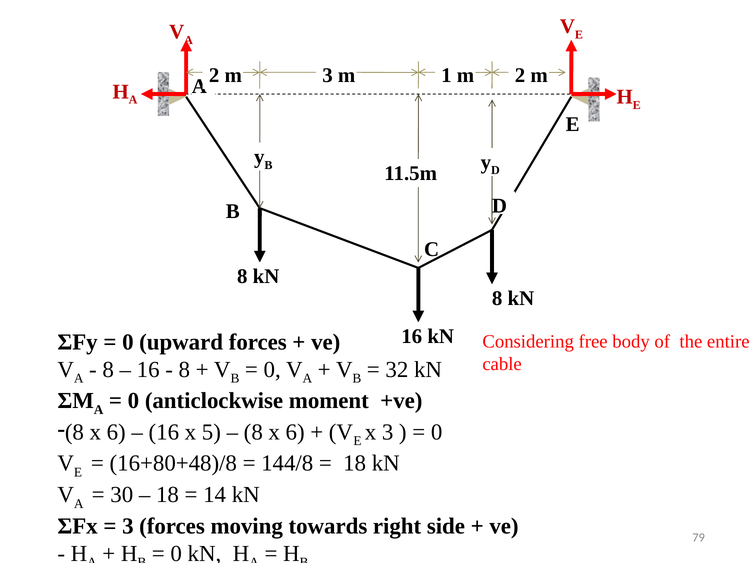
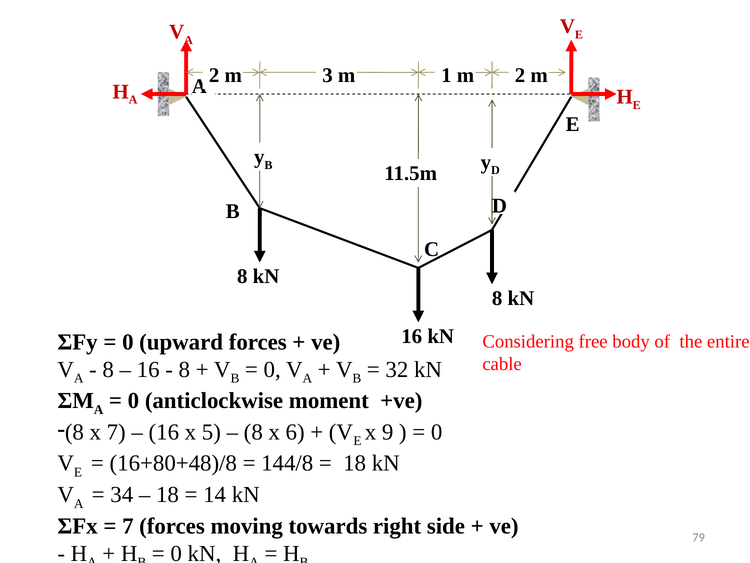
6: 6 -> 7 (116, 432)
x 3: 3 -> 9 (388, 432)
30: 30 -> 34 (122, 494)
3: 3 -> 7 (128, 526)
